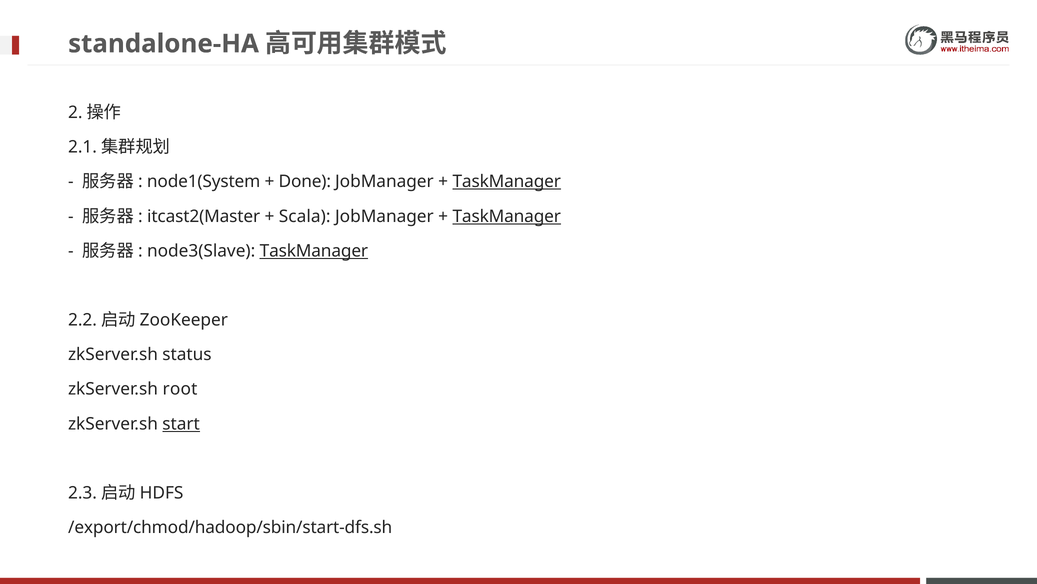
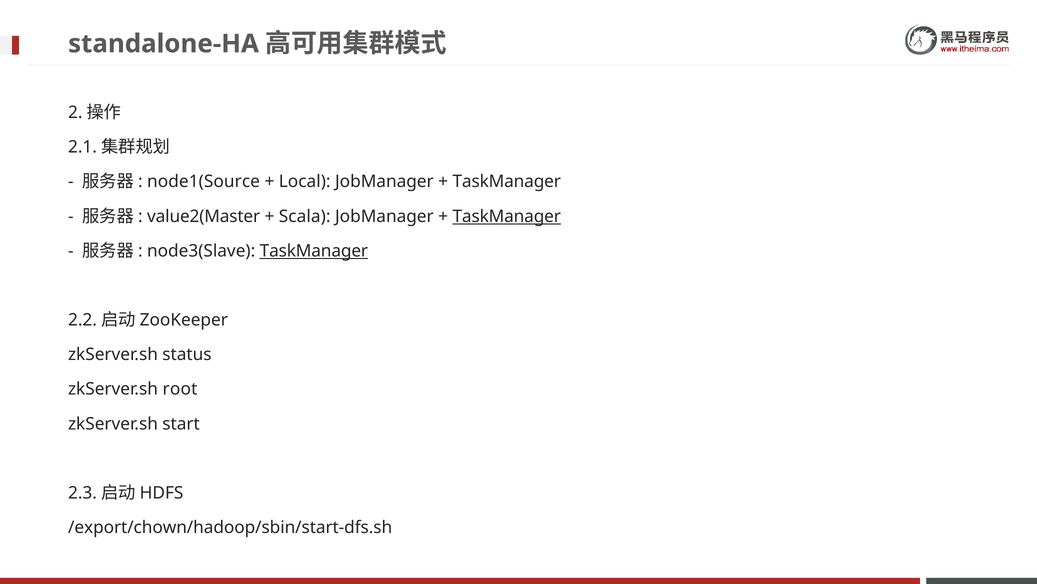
node1(System: node1(System -> node1(Source (204, 182)
Done: Done -> Local (305, 182)
TaskManager underline: present -> none (507, 182)
itcast2(Master: itcast2(Master -> value2(Master (204, 216)
start underline: present -> none (181, 423)
/export/chmod/hadoop/sbin/start-dfs.sh: /export/chmod/hadoop/sbin/start-dfs.sh -> /export/chown/hadoop/sbin/start-dfs.sh (230, 527)
